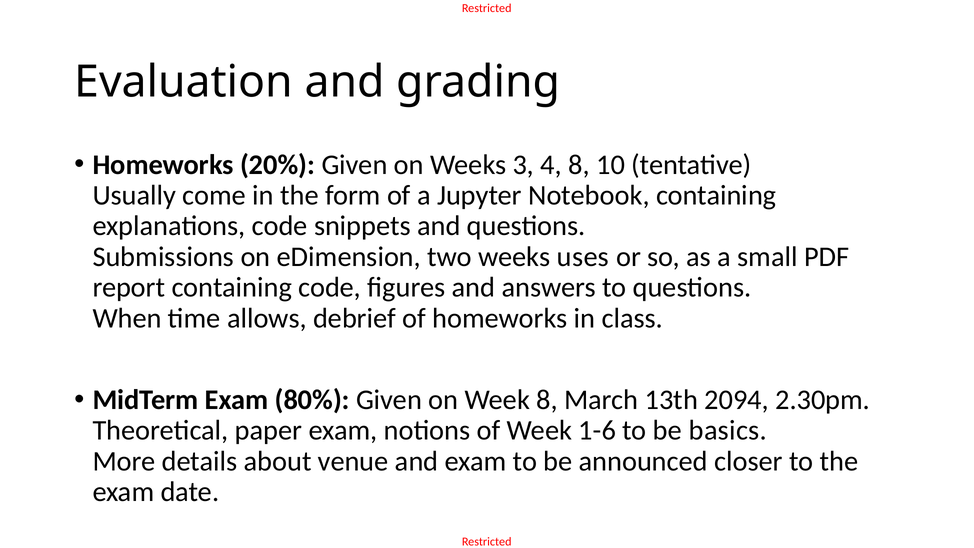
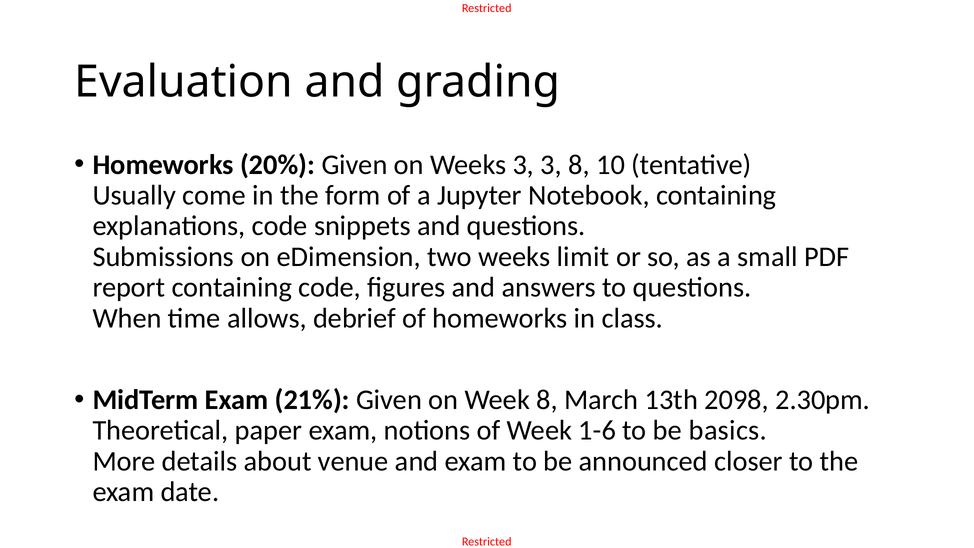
3 4: 4 -> 3 (551, 165)
uses: uses -> limit (583, 257)
80%: 80% -> 21% (312, 400)
2094: 2094 -> 2098 (737, 400)
